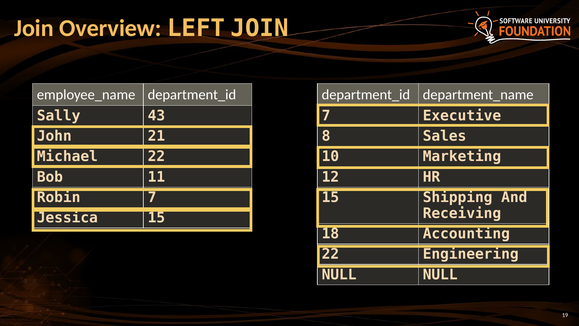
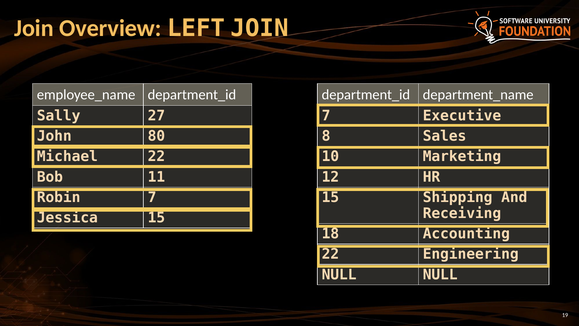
43: 43 -> 27 (156, 116)
21: 21 -> 80 (156, 136)
